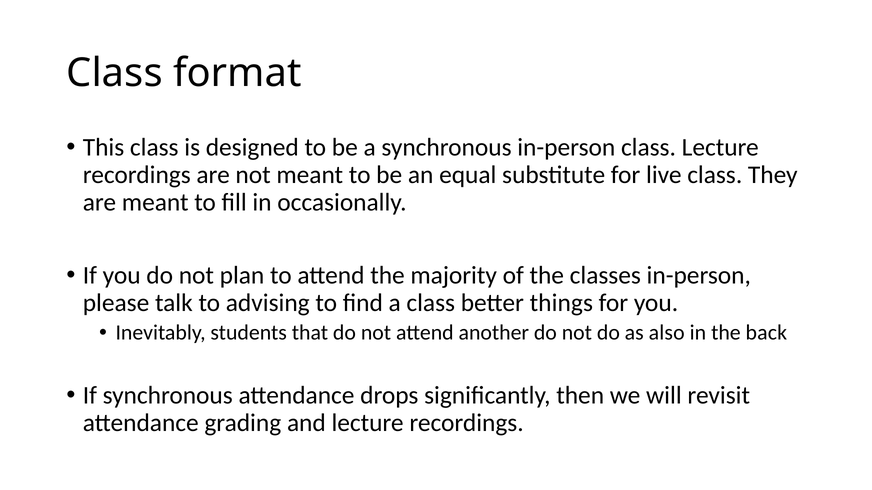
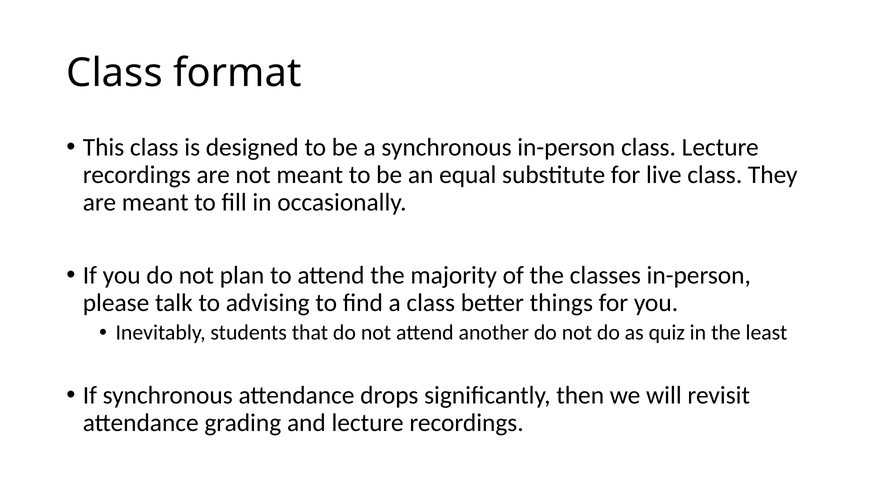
also: also -> quiz (667, 333)
back: back -> least (766, 333)
